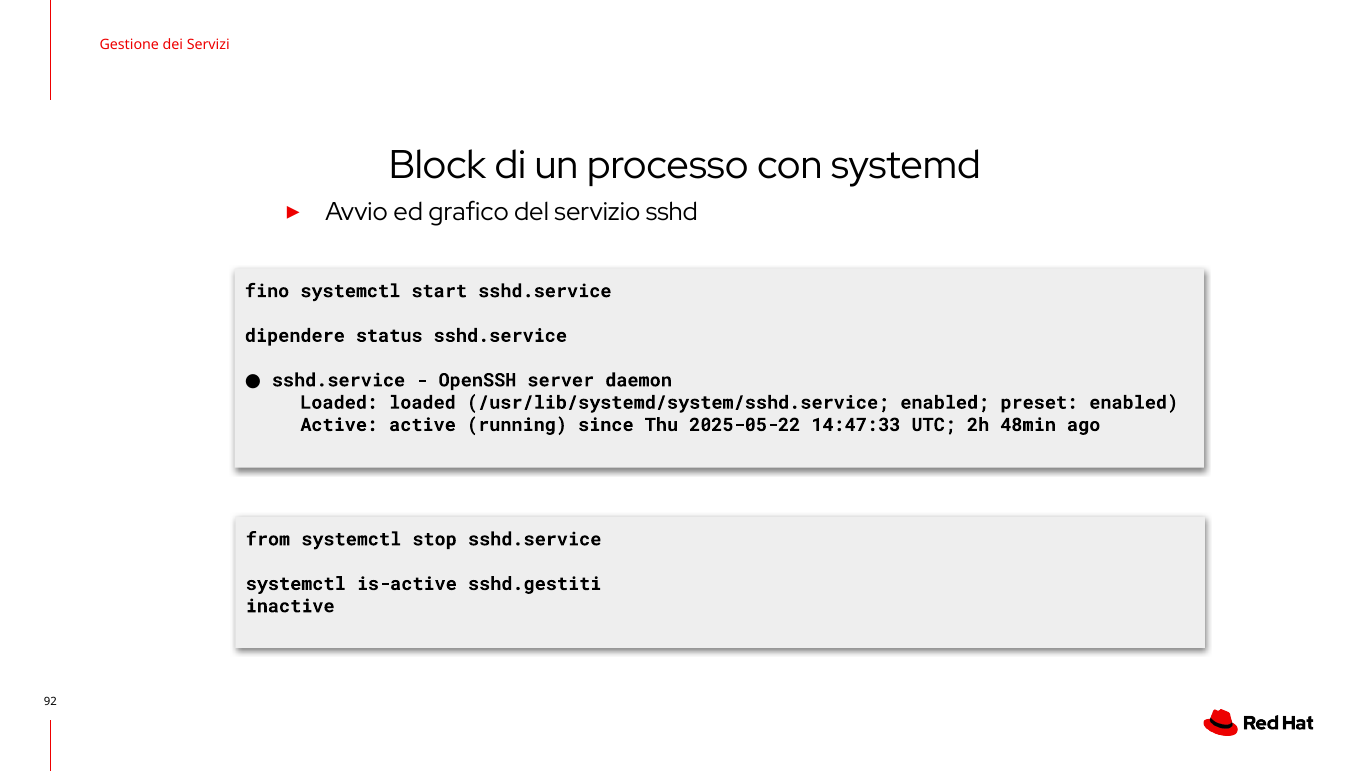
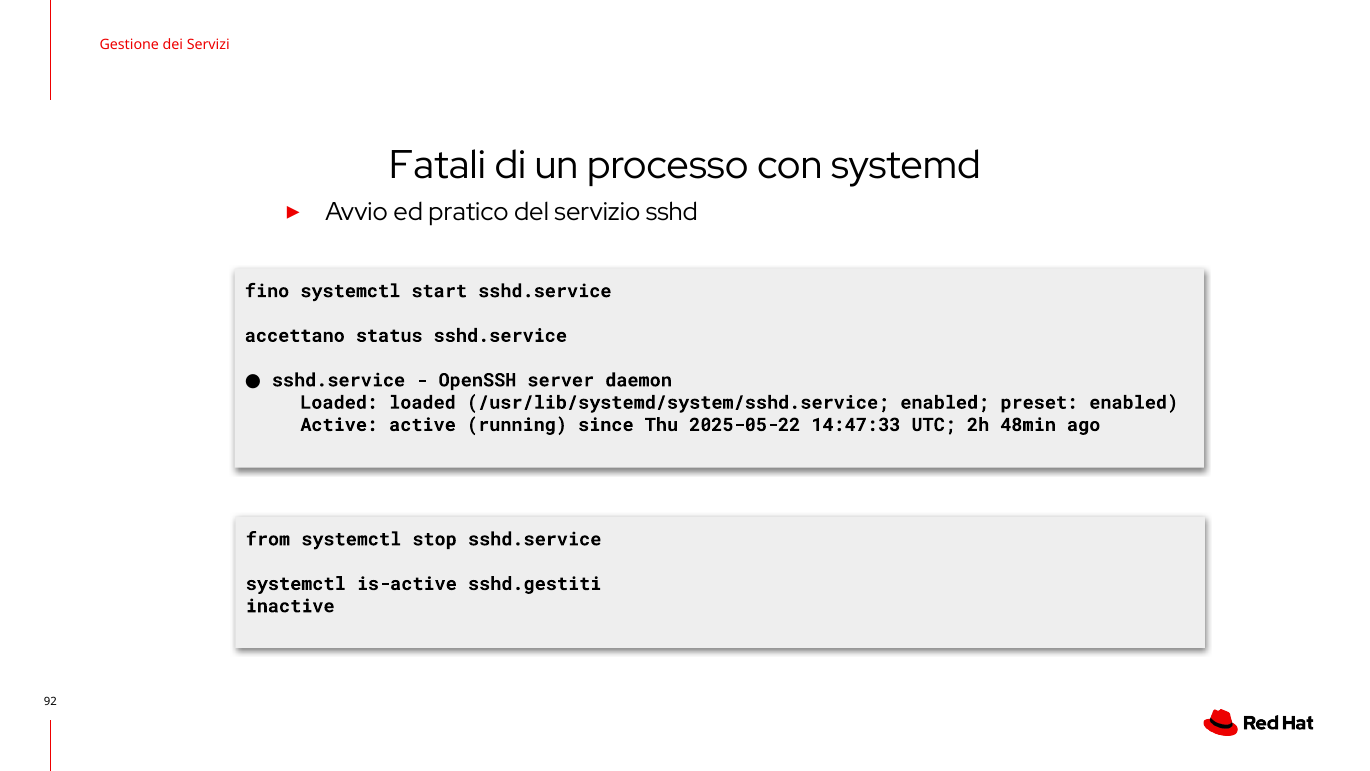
Block: Block -> Fatali (437, 165)
grafico: grafico -> pratico (469, 212)
dipendere: dipendere -> accettano (295, 335)
